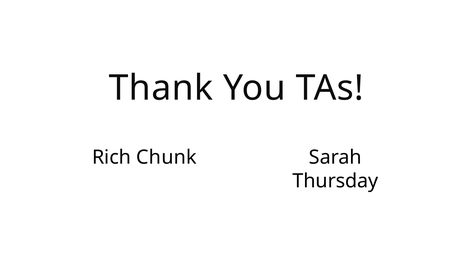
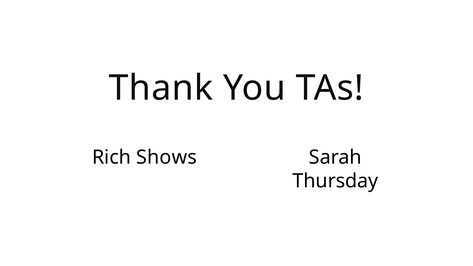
Chunk: Chunk -> Shows (166, 157)
